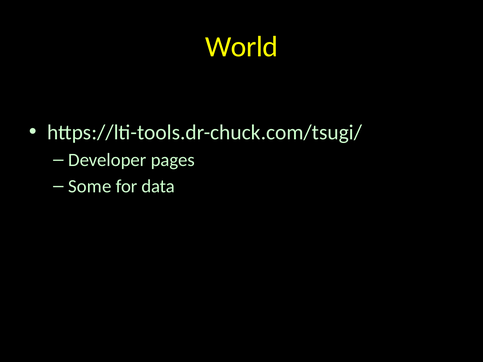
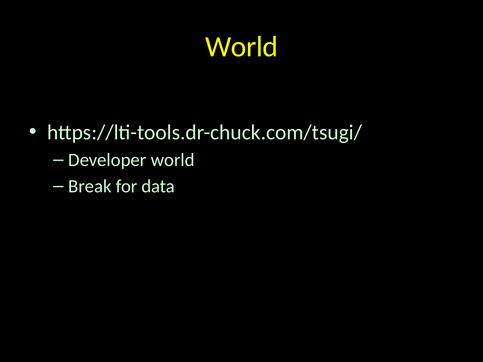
Developer pages: pages -> world (173, 160)
Some: Some -> Break (90, 186)
